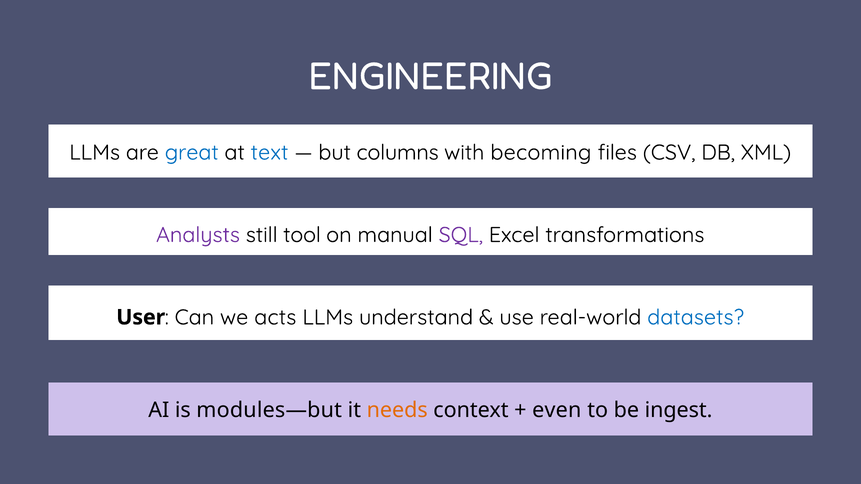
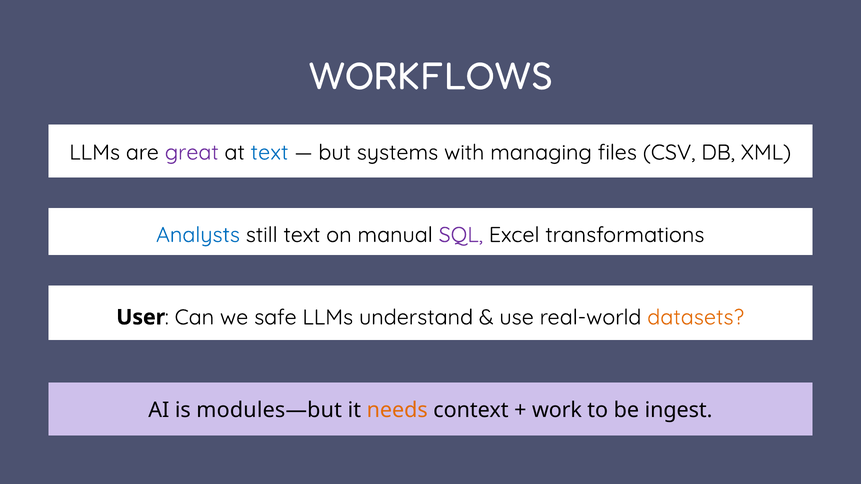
ENGINEERING: ENGINEERING -> WORKFLOWS (430, 76)
great colour: blue -> purple (192, 153)
columns: columns -> systems (397, 153)
becoming: becoming -> managing (541, 153)
Analysts colour: purple -> blue (198, 235)
still tool: tool -> text (302, 235)
acts: acts -> safe (275, 318)
datasets colour: blue -> orange (696, 318)
even: even -> work (557, 410)
